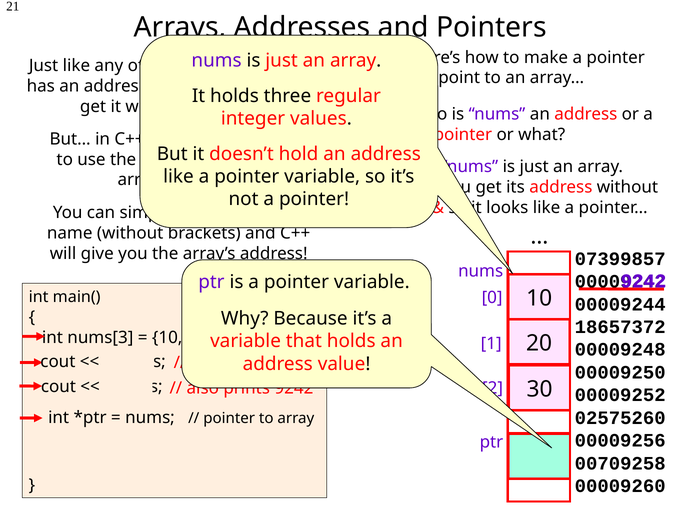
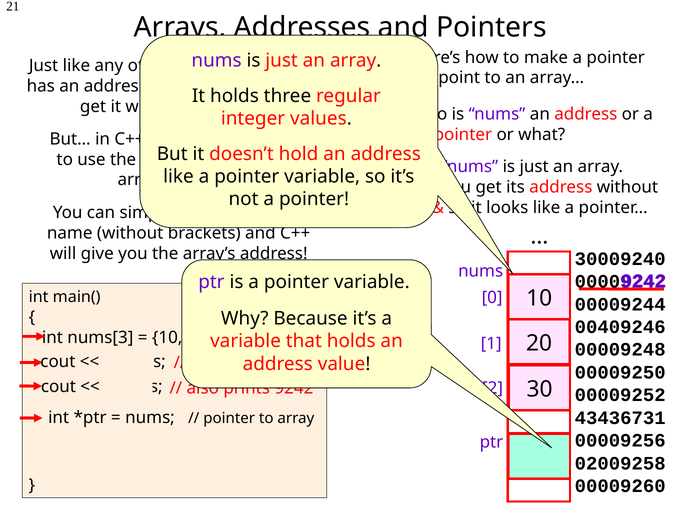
07399857: 07399857 -> 30009240 (620, 259)
18657372: 18657372 -> 00409246 (620, 327)
02575260: 02575260 -> 43436731 (620, 418)
00709258: 00709258 -> 02009258 (620, 463)
